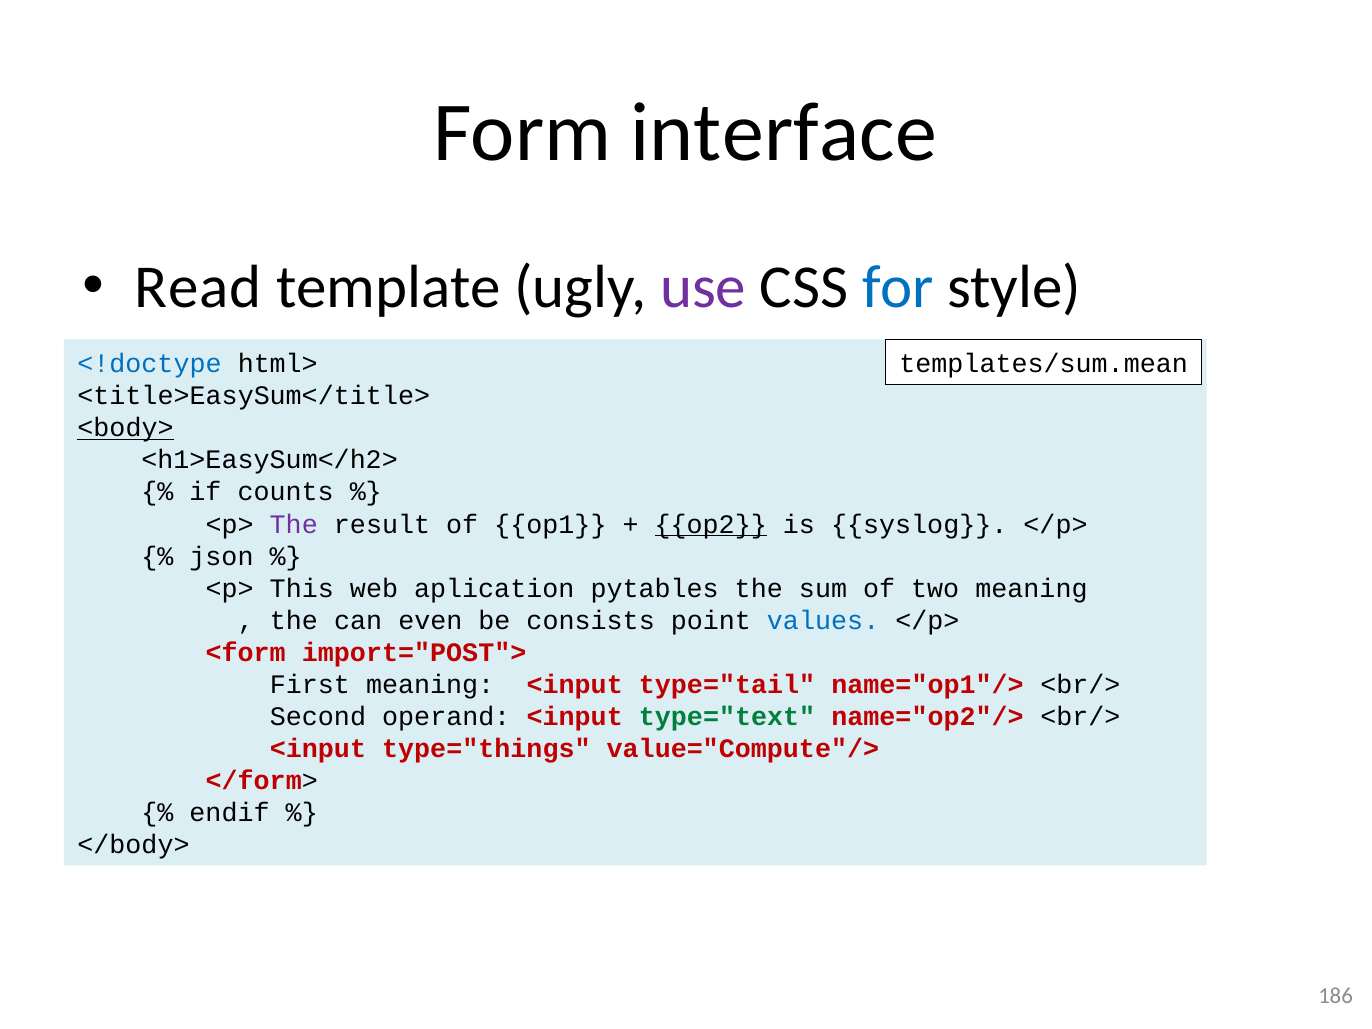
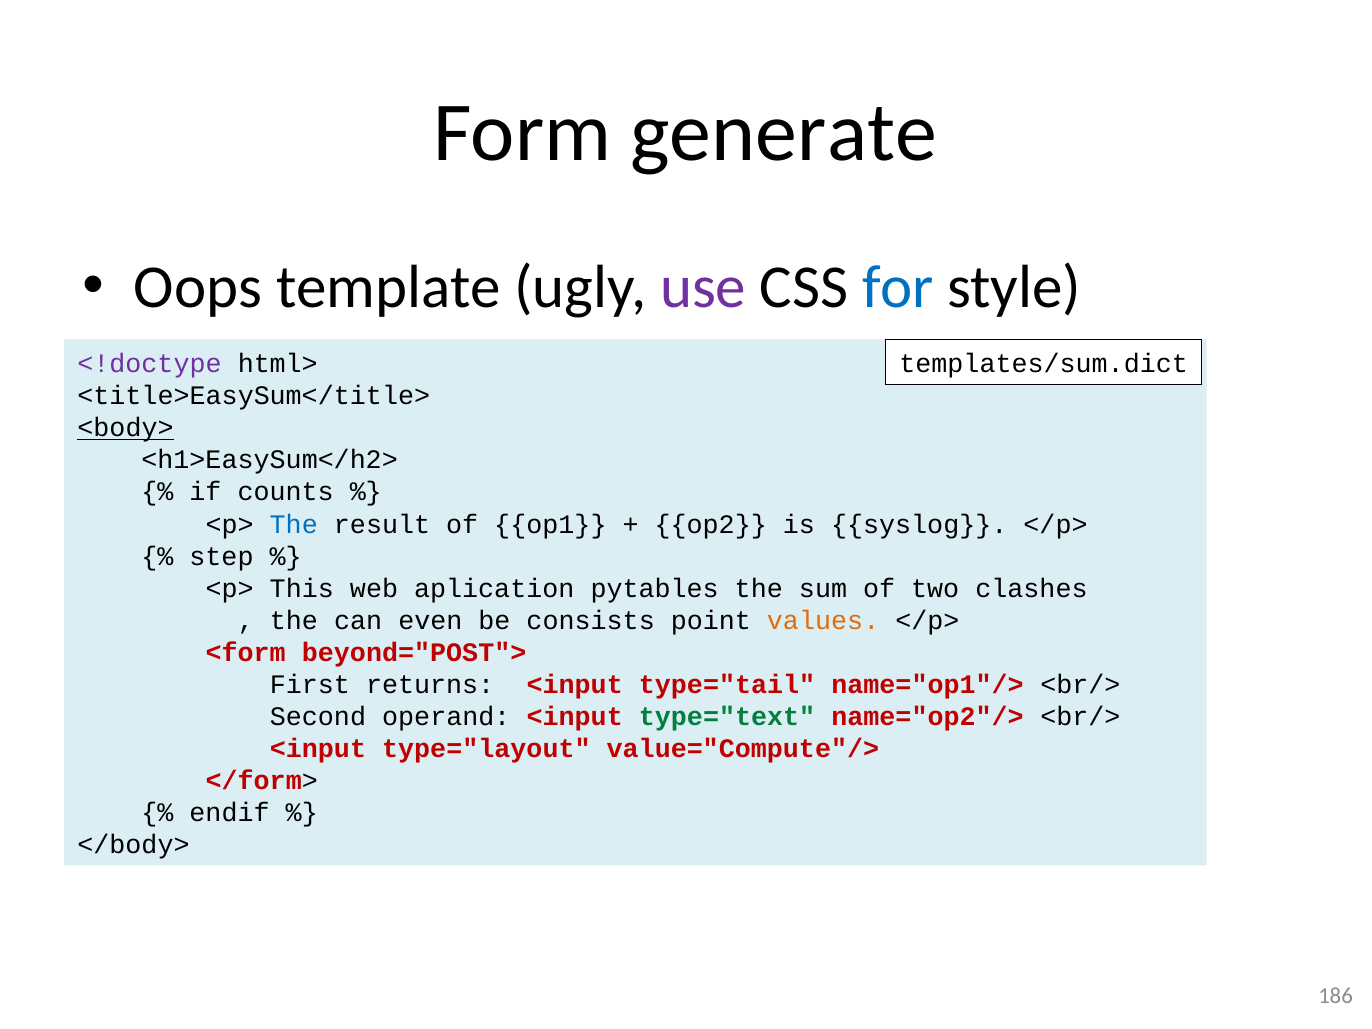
interface: interface -> generate (784, 133)
Read: Read -> Oops (198, 288)
templates/sum.mean: templates/sum.mean -> templates/sum.dict (1044, 364)
<!doctype colour: blue -> purple (149, 364)
The colour: purple -> blue (294, 524)
op2 underline: present -> none (711, 524)
json: json -> step (221, 556)
two meaning: meaning -> clashes (1031, 588)
values colour: blue -> orange (823, 620)
import="POST">: import="POST"> -> beyond="POST"> (414, 652)
First meaning: meaning -> returns (430, 684)
type="things: type="things -> type="layout (486, 748)
